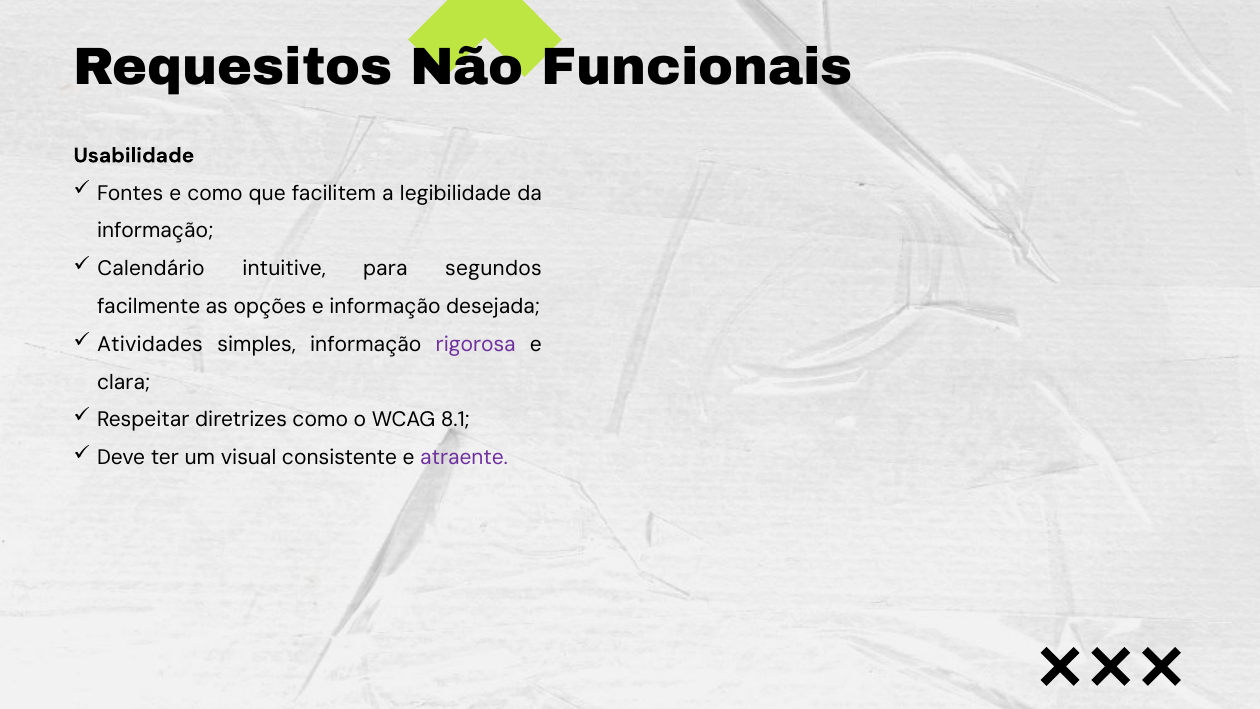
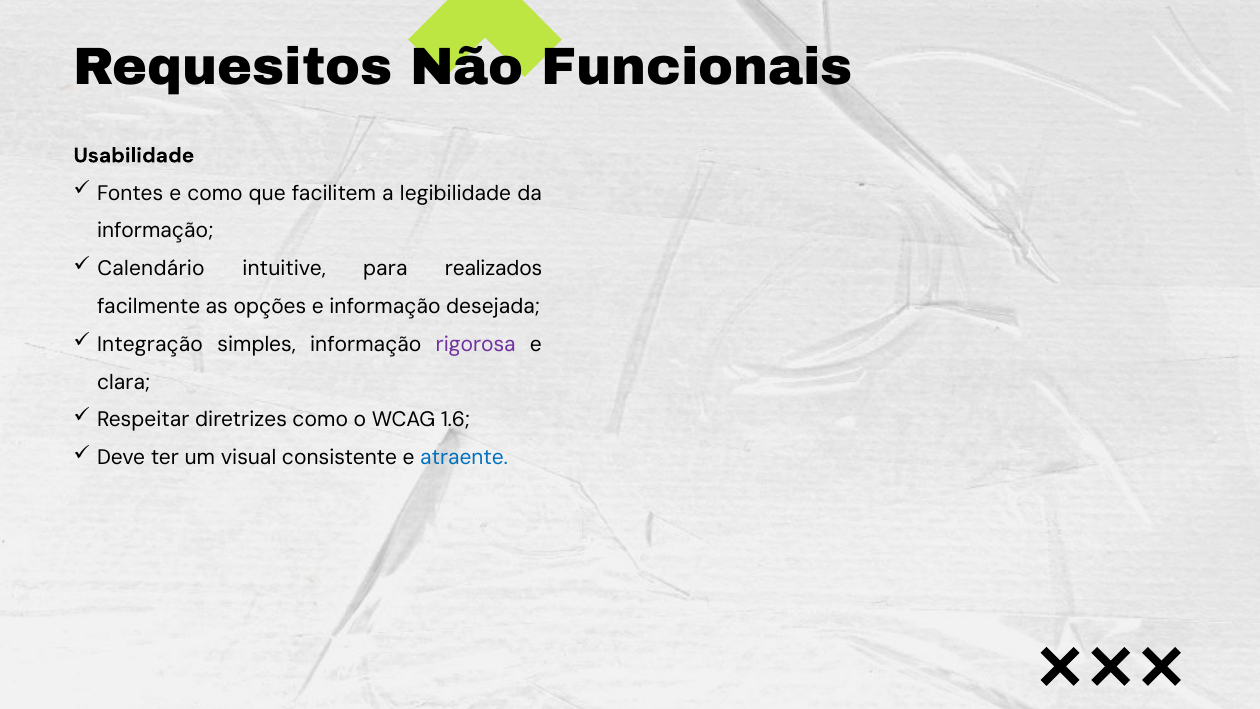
segundos: segundos -> realizados (494, 269)
Atividades: Atividades -> Integração (150, 344)
8.1: 8.1 -> 1.6 (455, 420)
atraente colour: purple -> blue (464, 458)
